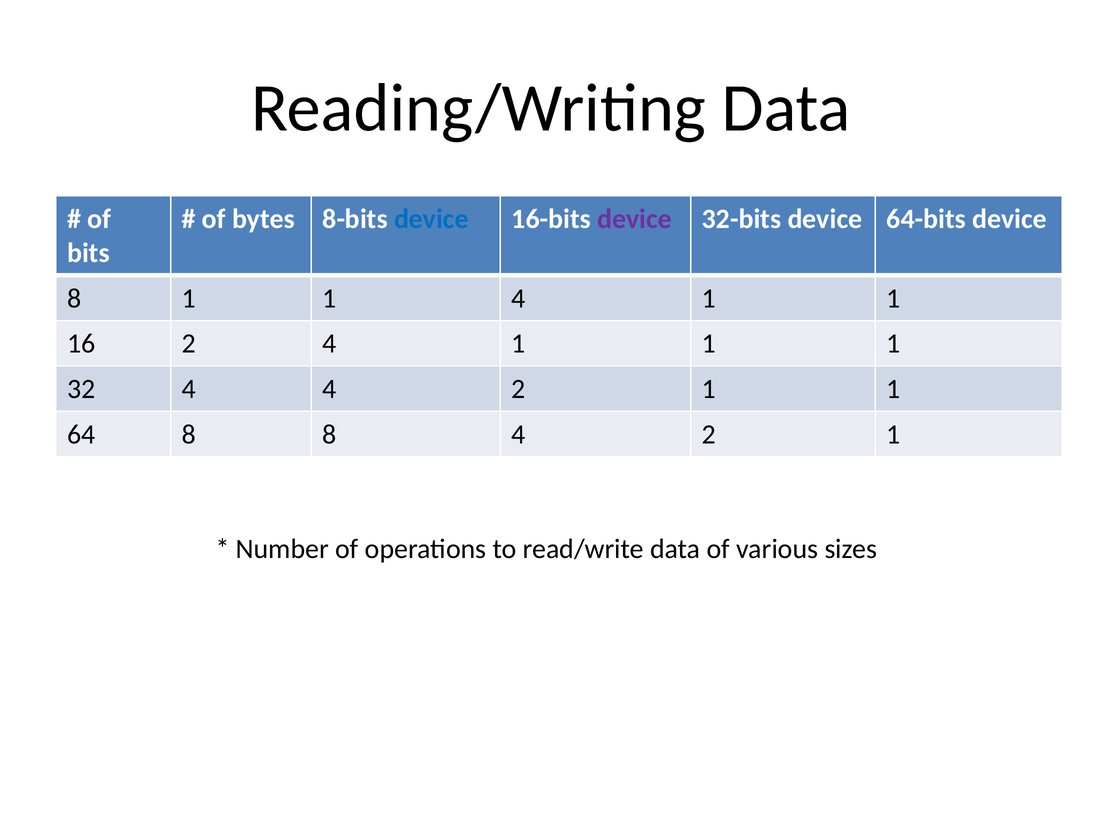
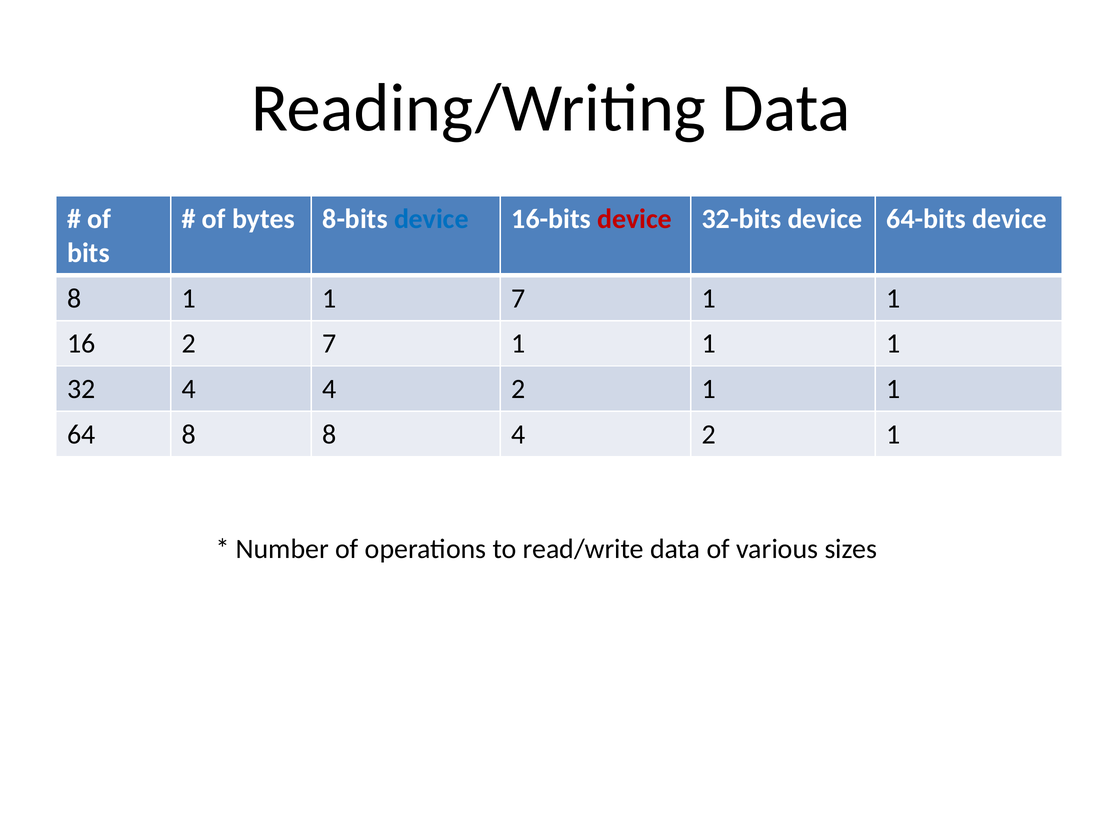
device colour: purple -> red (634, 219)
1 4: 4 -> 7 (518, 298)
2 4: 4 -> 7 (330, 343)
